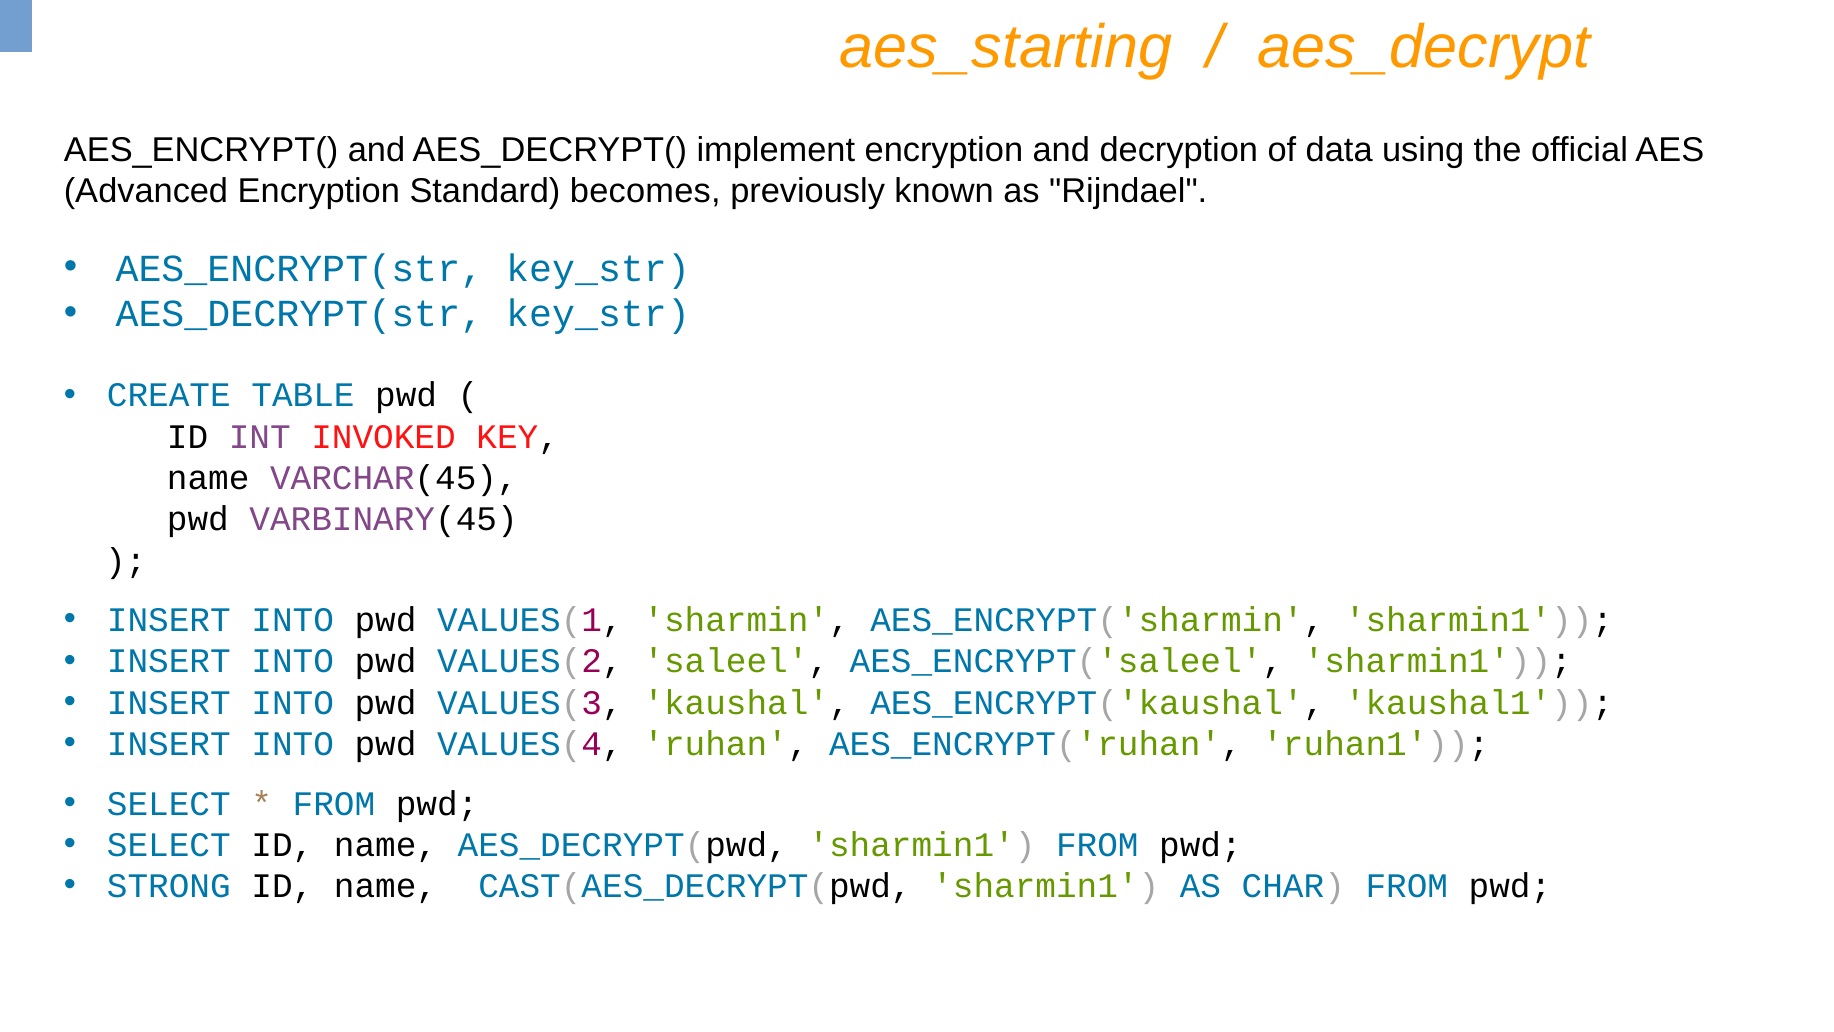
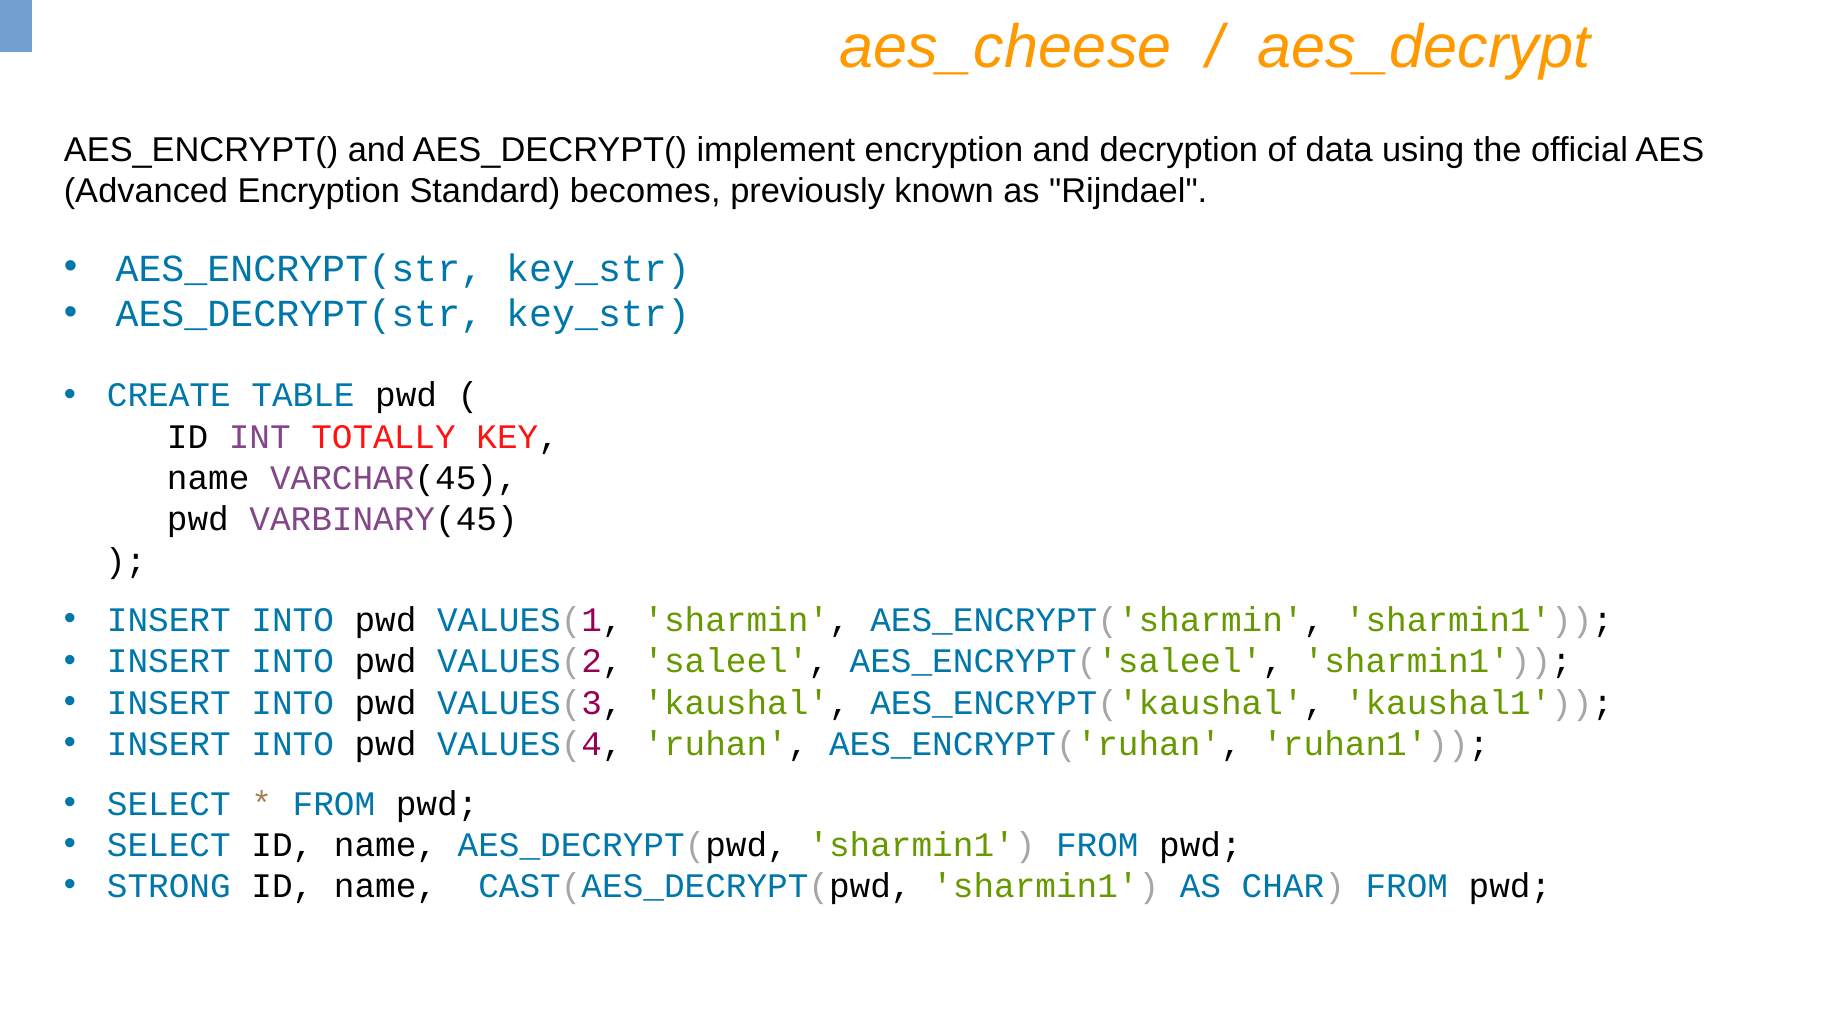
aes_starting: aes_starting -> aes_cheese (1006, 48)
INVOKED: INVOKED -> TOTALLY (384, 437)
